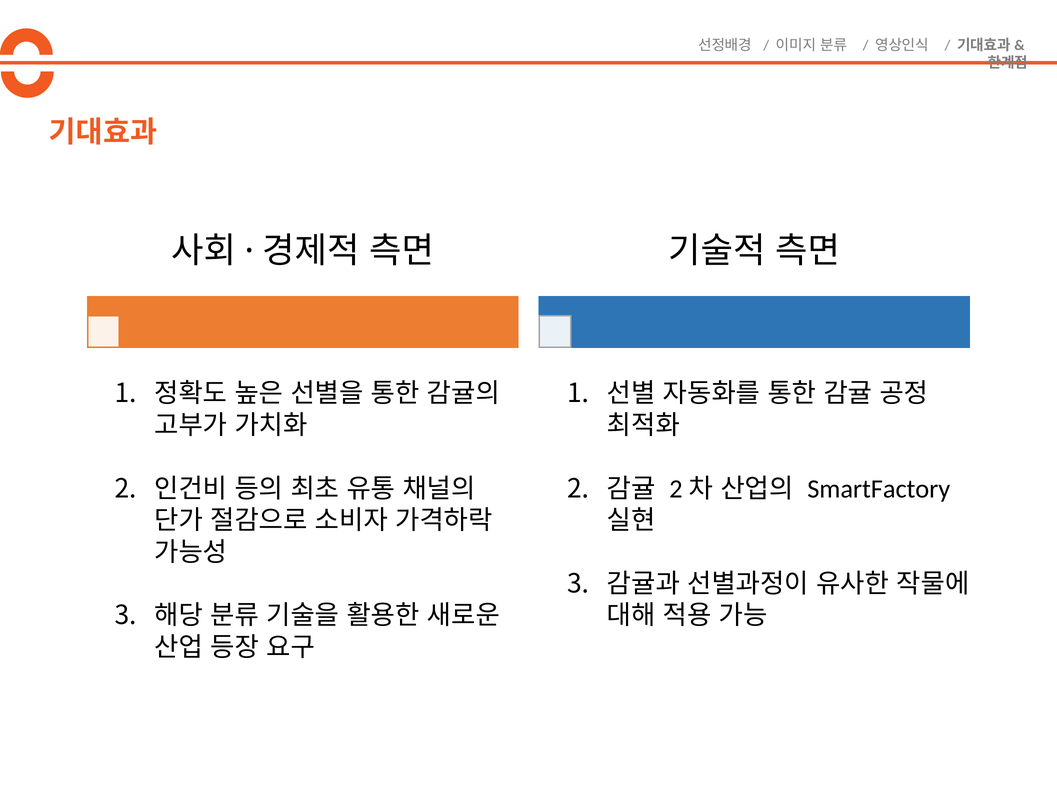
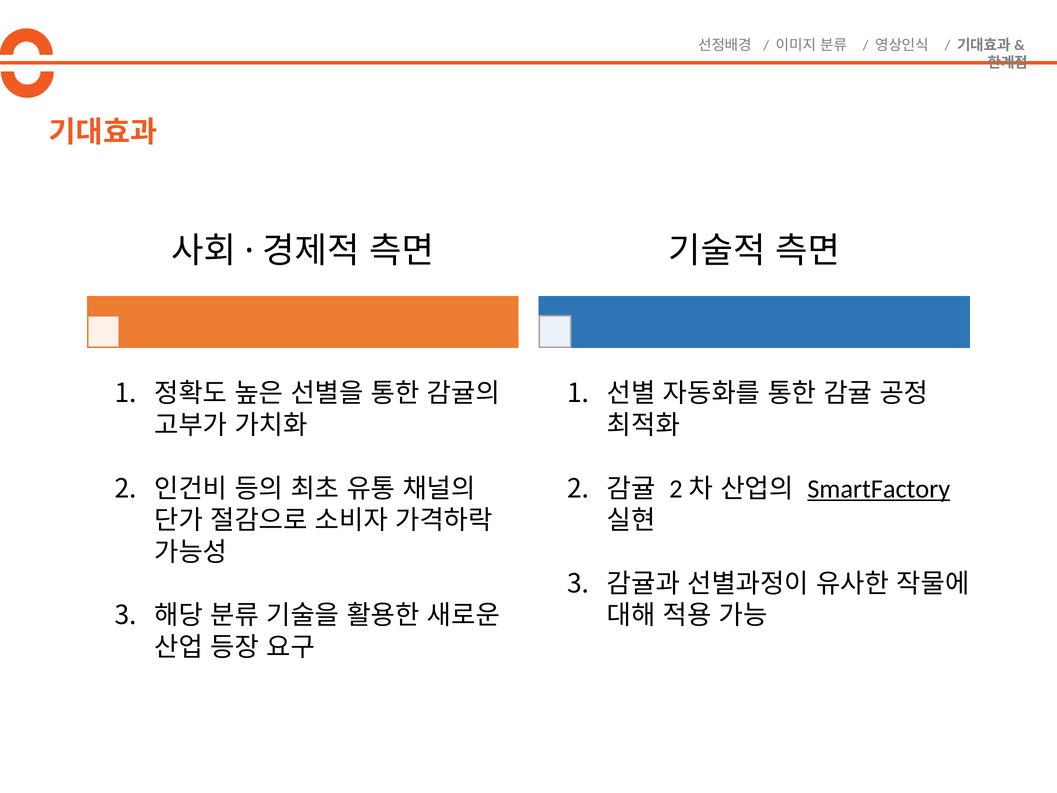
SmartFactory underline: none -> present (879, 489)
